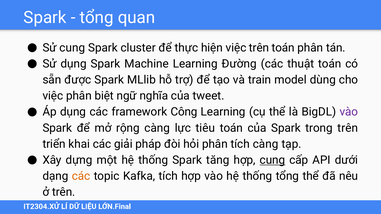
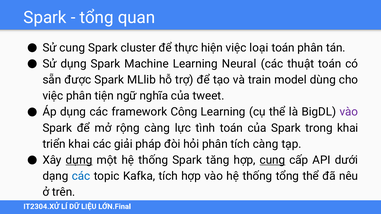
việc trên: trên -> loại (259, 48)
Đường: Đường -> Neural (239, 64)
biệt: biệt -> tiện (104, 96)
tiêu: tiêu -> tình (205, 128)
trong trên: trên -> khai (348, 128)
dựng underline: none -> present (79, 160)
các colour: orange -> blue (81, 176)
